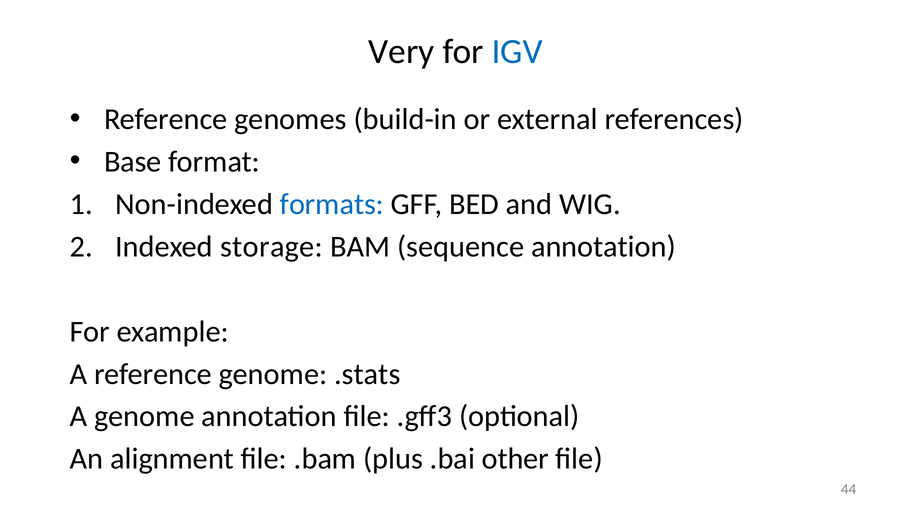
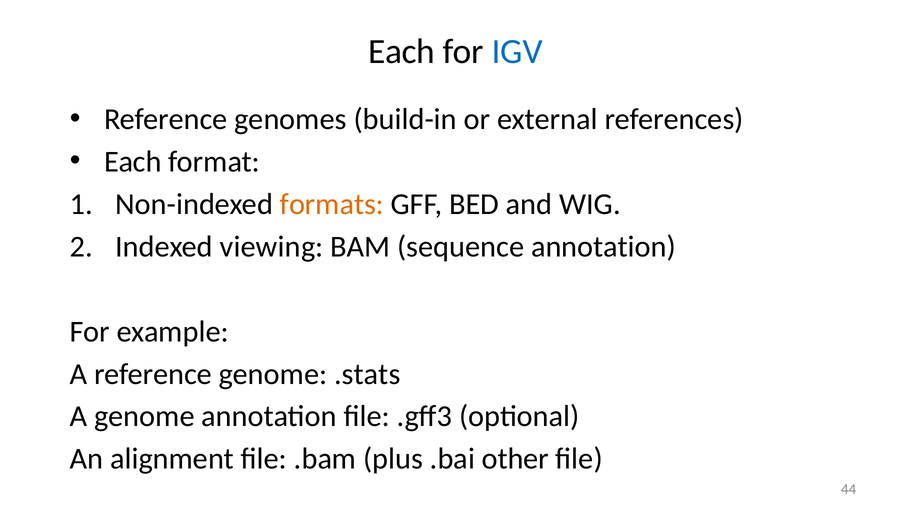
Very: Very -> Each (401, 52)
Base: Base -> Each (133, 162)
formats colour: blue -> orange (332, 204)
storage: storage -> viewing (272, 247)
